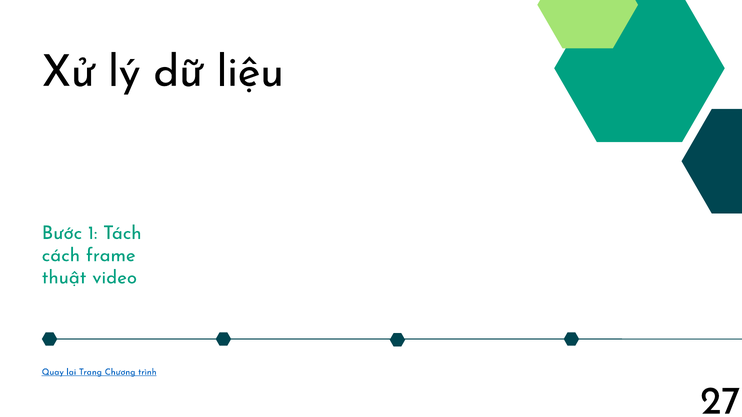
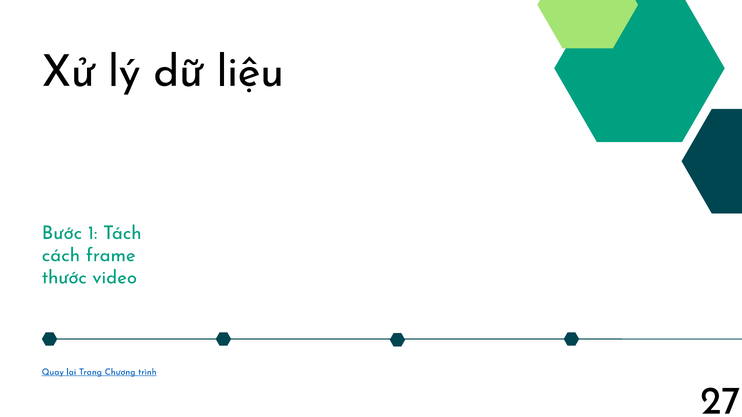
thuật: thuật -> thước (64, 278)
